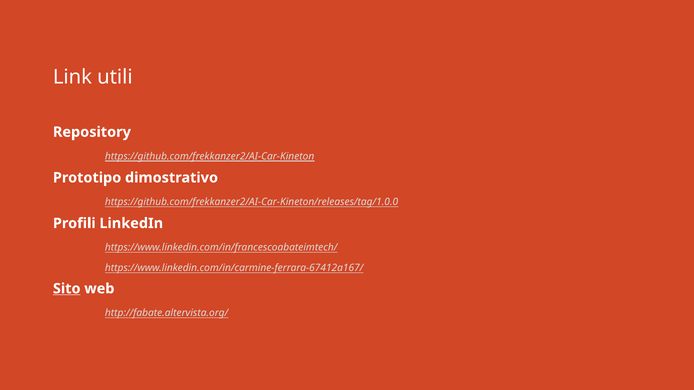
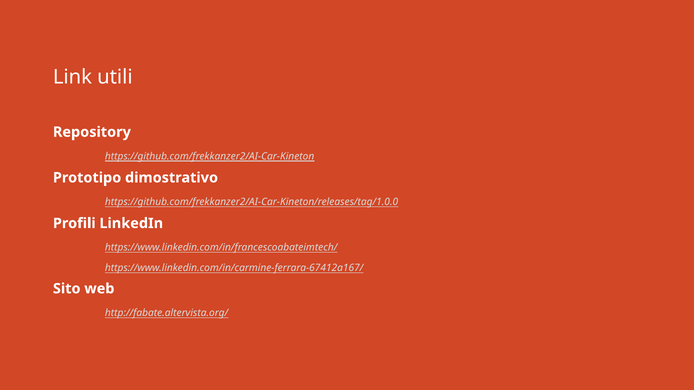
Sito underline: present -> none (67, 289)
